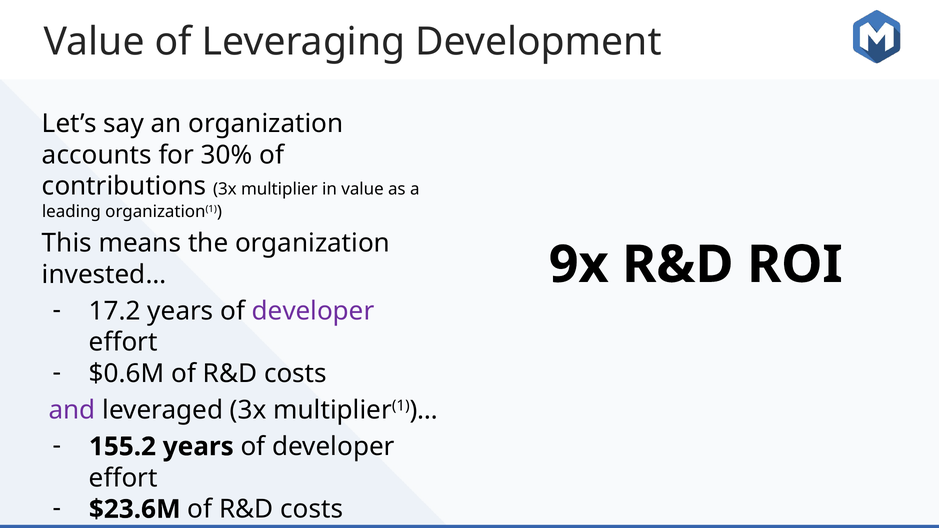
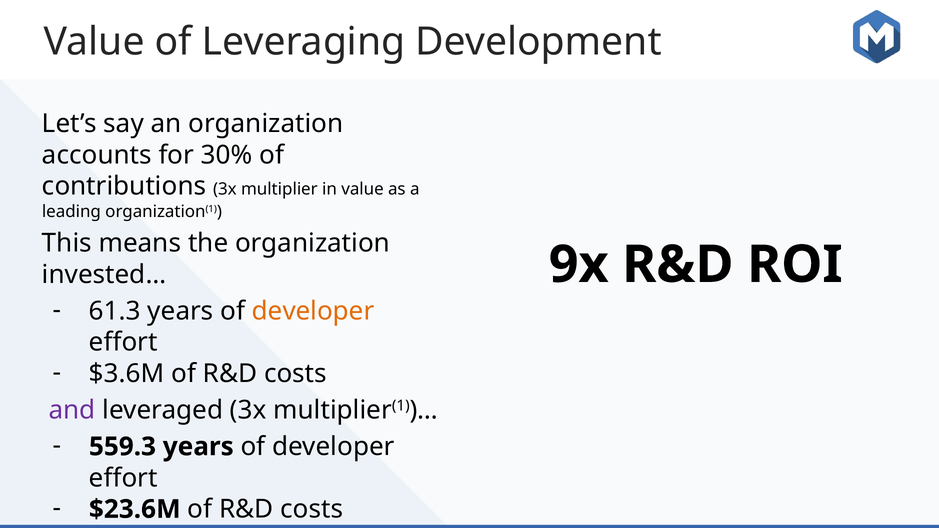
17.2: 17.2 -> 61.3 (115, 311)
developer colour: purple -> orange (313, 311)
$0.6M: $0.6M -> $3.6M (127, 374)
155.2: 155.2 -> 559.3 (122, 447)
